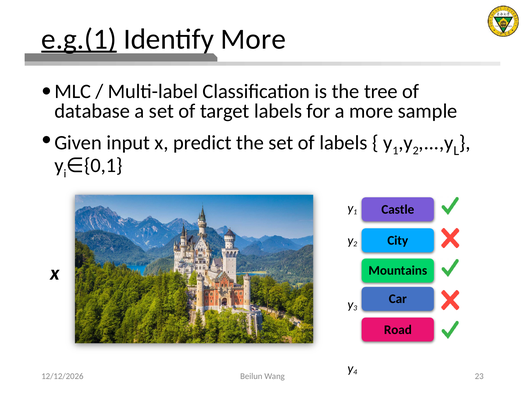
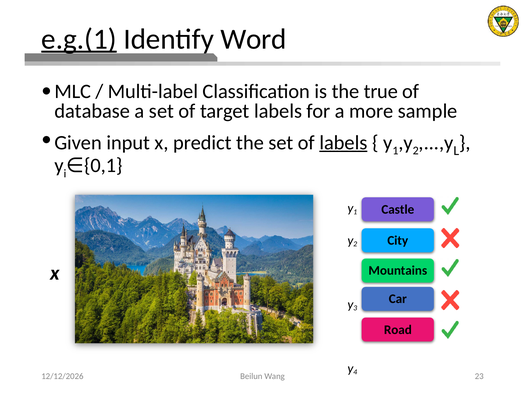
Identify More: More -> Word (253, 39)
tree: tree -> true (381, 91)
labels underline: none -> present (343, 143)
